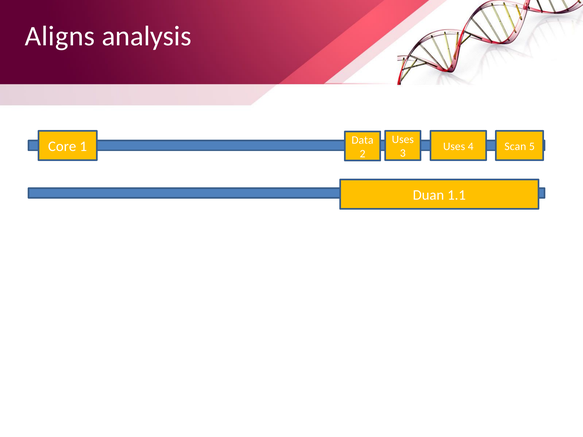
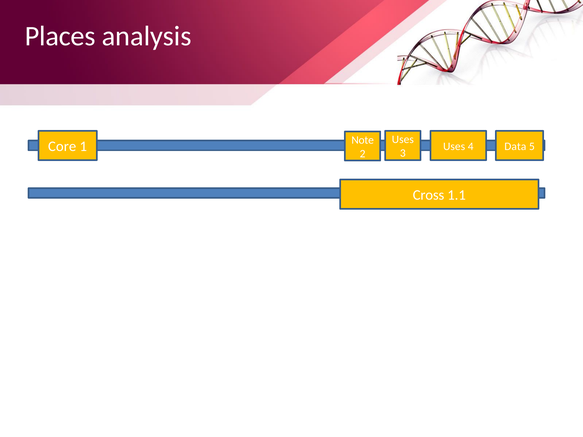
Aligns: Aligns -> Places (60, 36)
Data: Data -> Note (363, 140)
Scan: Scan -> Data (515, 146)
Duan: Duan -> Cross (429, 195)
